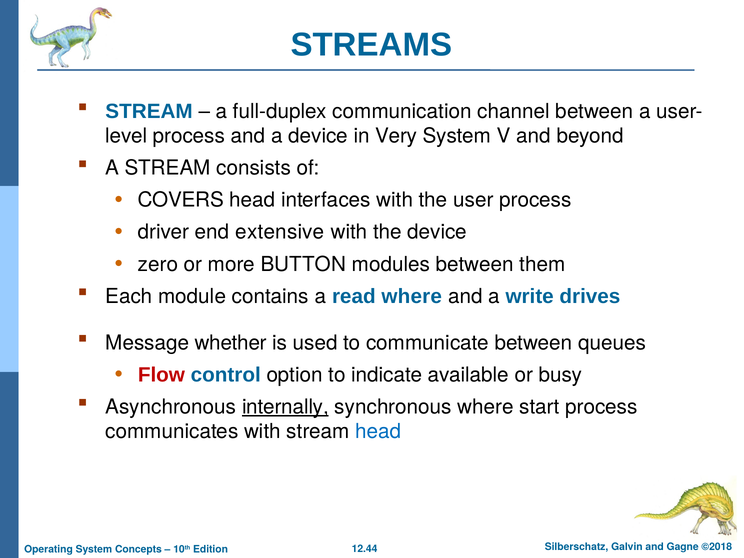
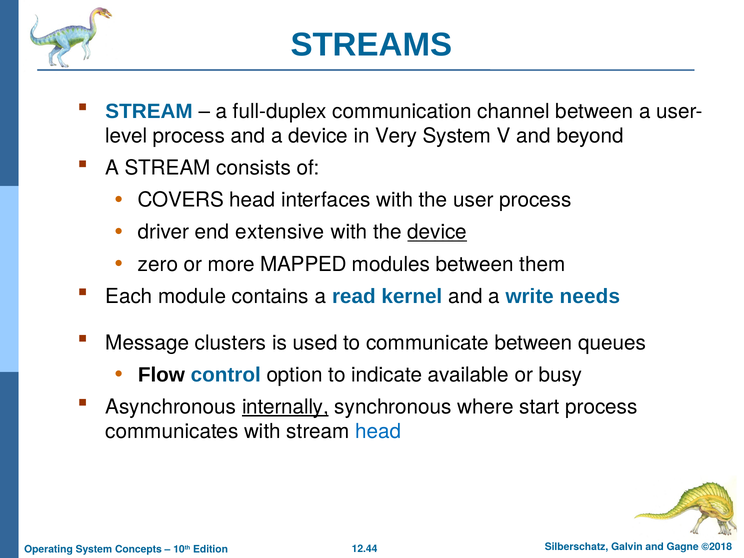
device underline: none -> present (437, 232)
BUTTON: BUTTON -> MAPPED (303, 264)
read where: where -> kernel (412, 296)
drives: drives -> needs (590, 296)
whether: whether -> clusters (231, 343)
Flow colour: red -> black (161, 375)
